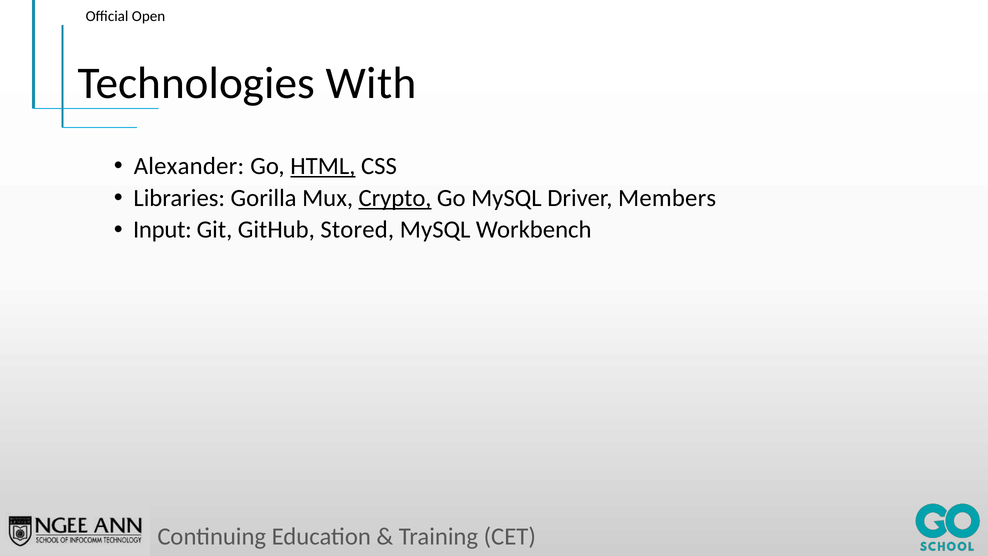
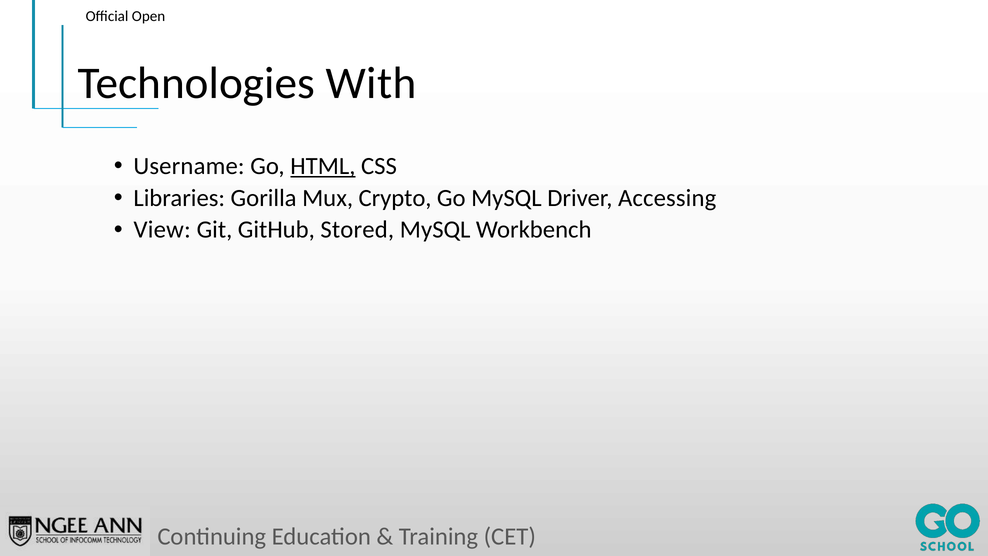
Alexander: Alexander -> Username (189, 166)
Crypto underline: present -> none (395, 198)
Members: Members -> Accessing (667, 198)
Input: Input -> View (162, 230)
